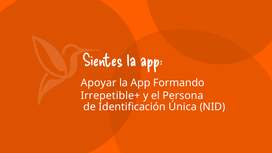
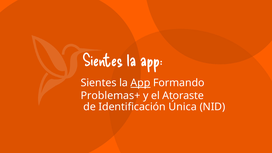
Apoyar: Apoyar -> Sientes (99, 83)
App underline: none -> present (140, 83)
Irrepetible+: Irrepetible+ -> Problemas+ (110, 96)
Persona: Persona -> Atoraste (183, 96)
